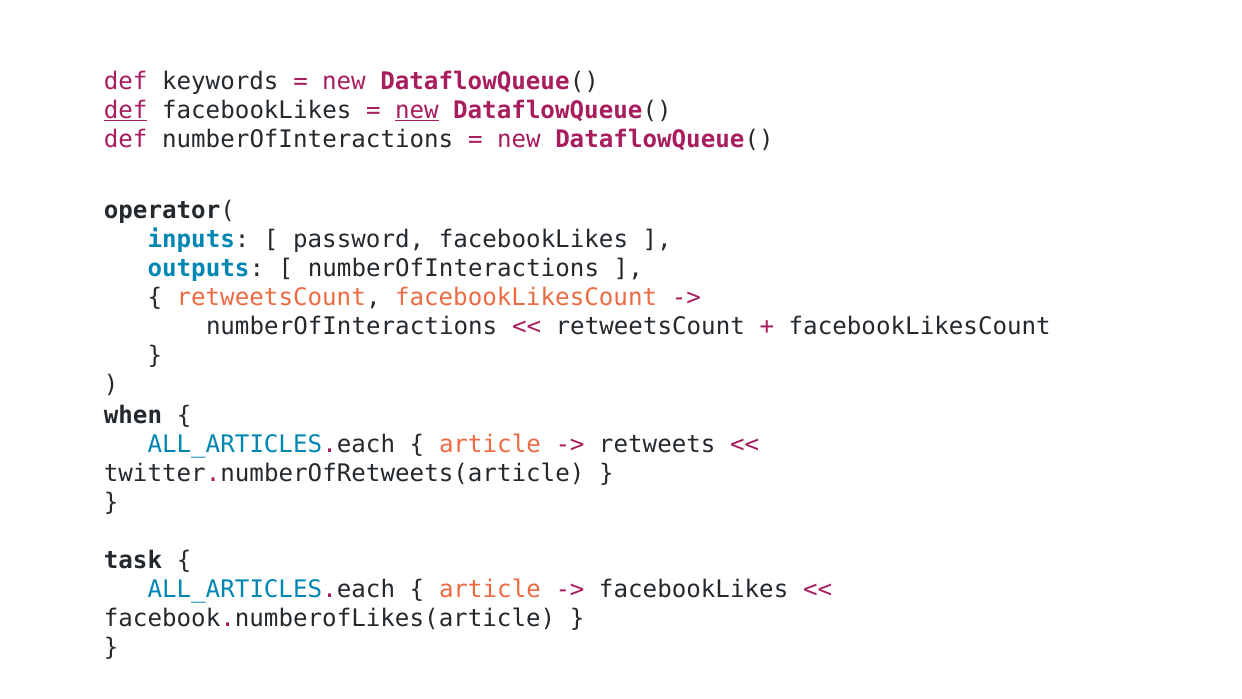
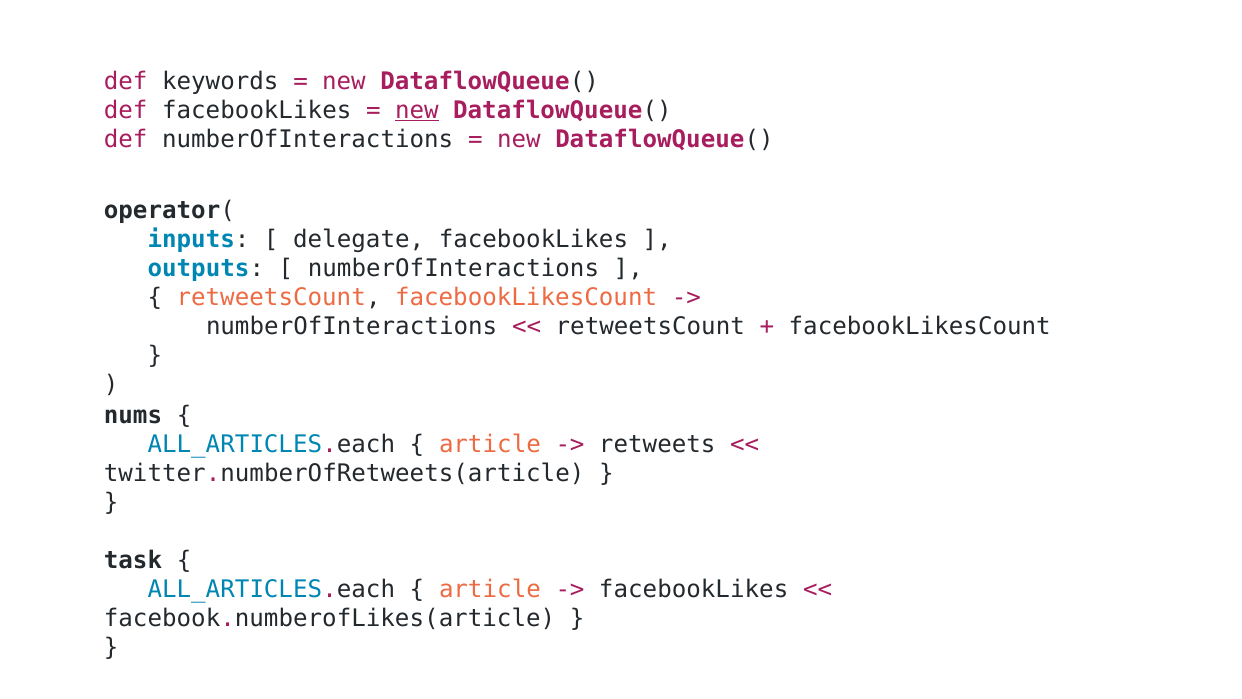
def underline: present -> none (126, 110)
password: password -> delegate (359, 240)
when: when -> nums (133, 415)
